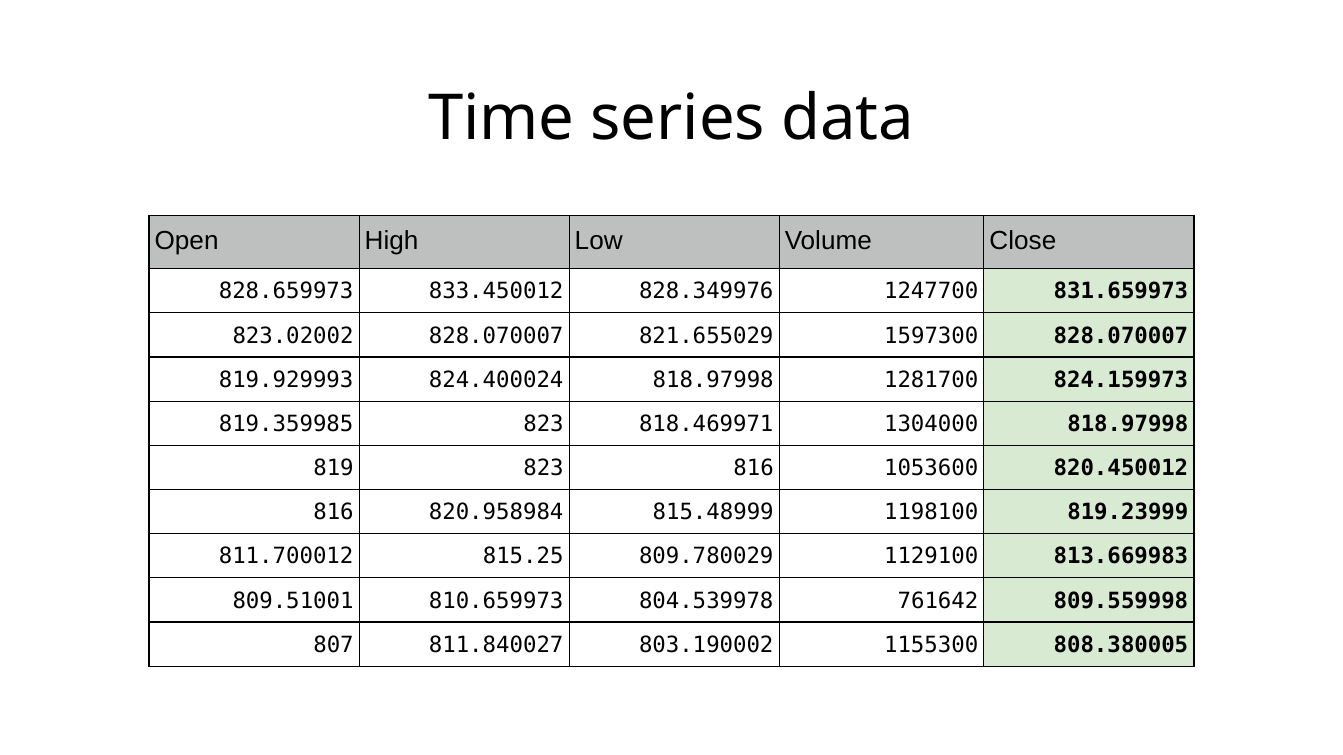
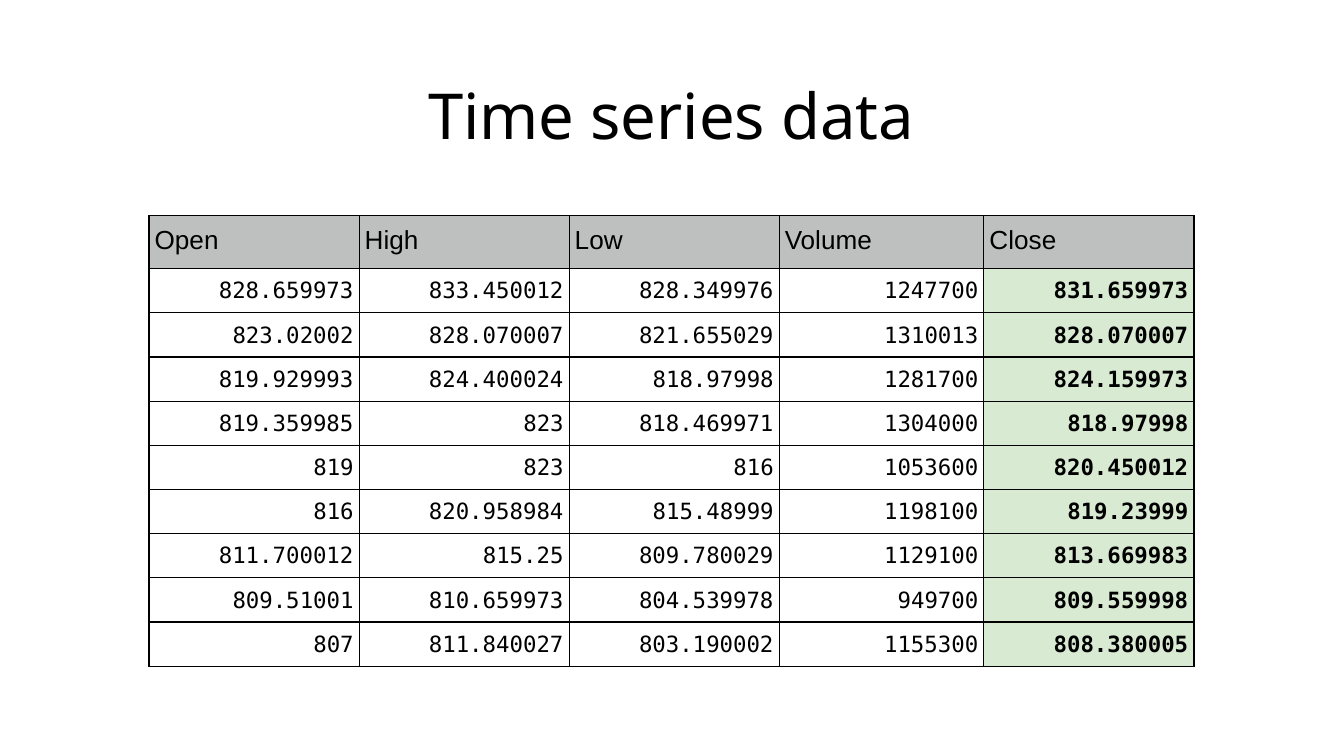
1597300: 1597300 -> 1310013 (931, 336)
761642: 761642 -> 949700 (938, 601)
